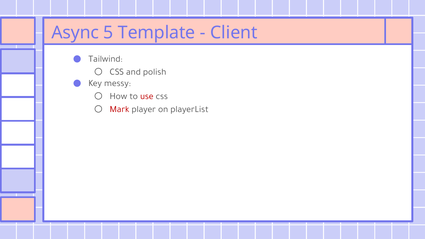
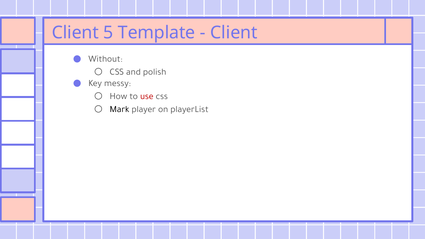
Async: Async -> Client (75, 33)
Tailwind: Tailwind -> Without (105, 59)
Mark colour: red -> black (119, 109)
